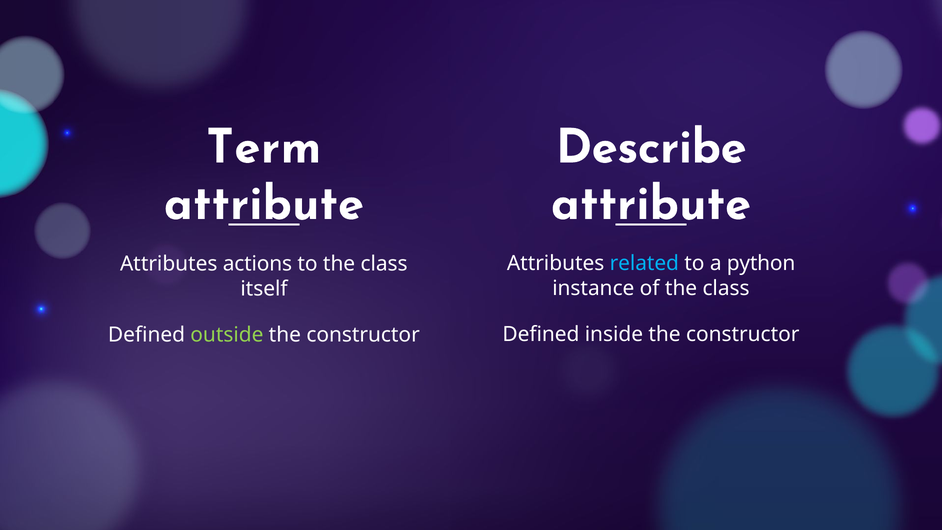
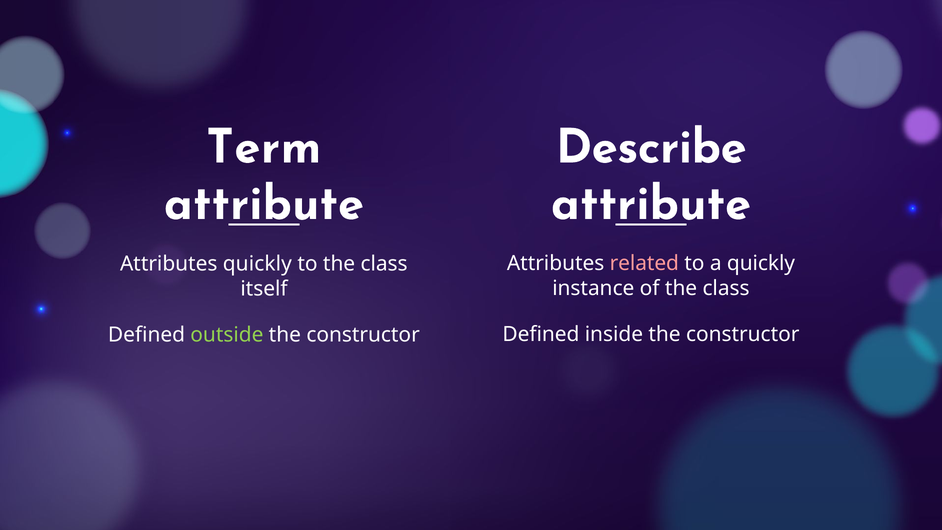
related colour: light blue -> pink (644, 263)
a python: python -> quickly (761, 263)
Attributes actions: actions -> quickly (257, 264)
